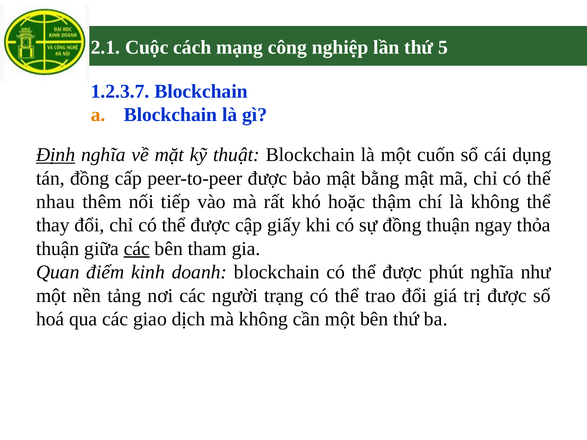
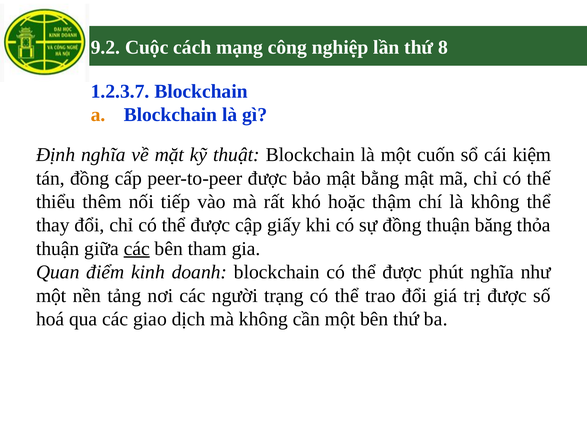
2.1: 2.1 -> 9.2 (105, 47)
5: 5 -> 8 (443, 47)
Định underline: present -> none (56, 155)
dụng: dụng -> kiệm (532, 155)
nhau: nhau -> thiểu (56, 202)
ngay: ngay -> băng (494, 225)
